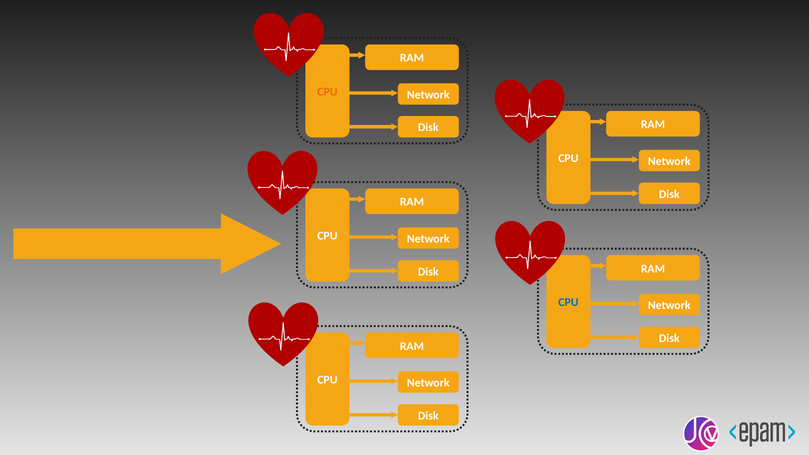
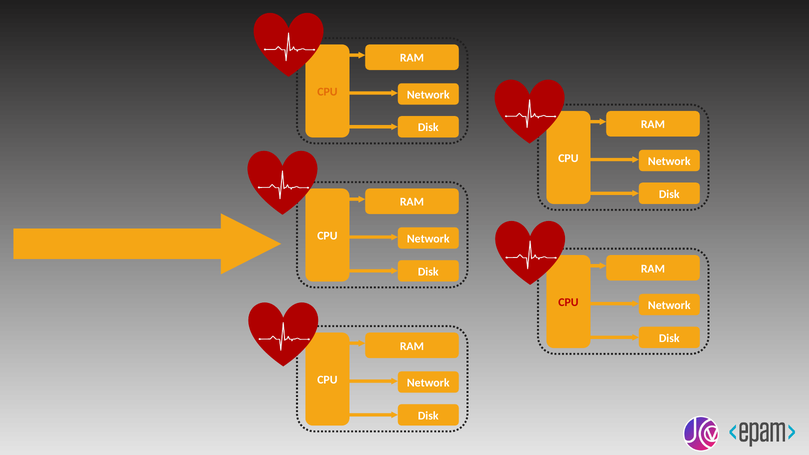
CPU colour: blue -> red (568, 302)
